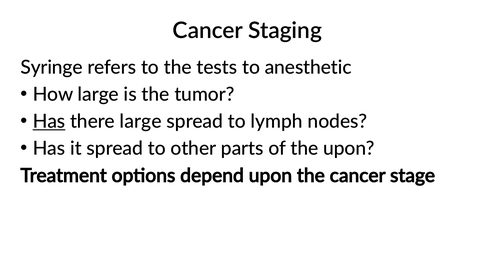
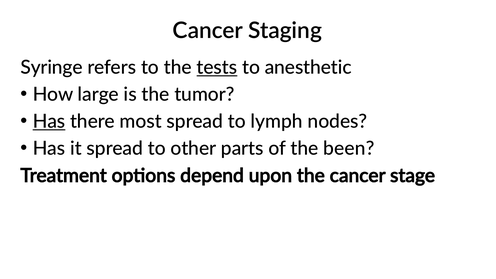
tests underline: none -> present (217, 68)
there large: large -> most (141, 122)
the upon: upon -> been (349, 149)
